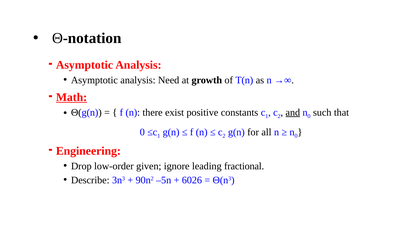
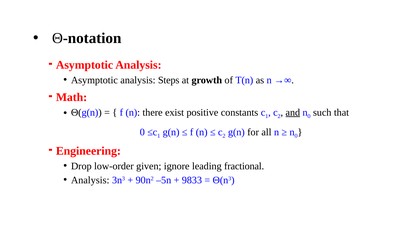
Need: Need -> Steps (169, 80)
Math underline: present -> none (72, 97)
Describe: Describe -> Analysis (90, 180)
6026: 6026 -> 9833 (192, 180)
